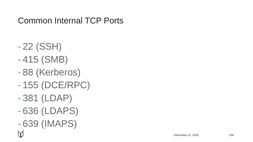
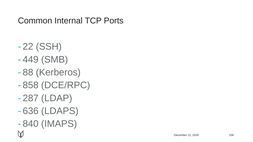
415: 415 -> 449 (31, 60)
155: 155 -> 858 (31, 85)
381: 381 -> 287 (31, 98)
639: 639 -> 840 (31, 124)
